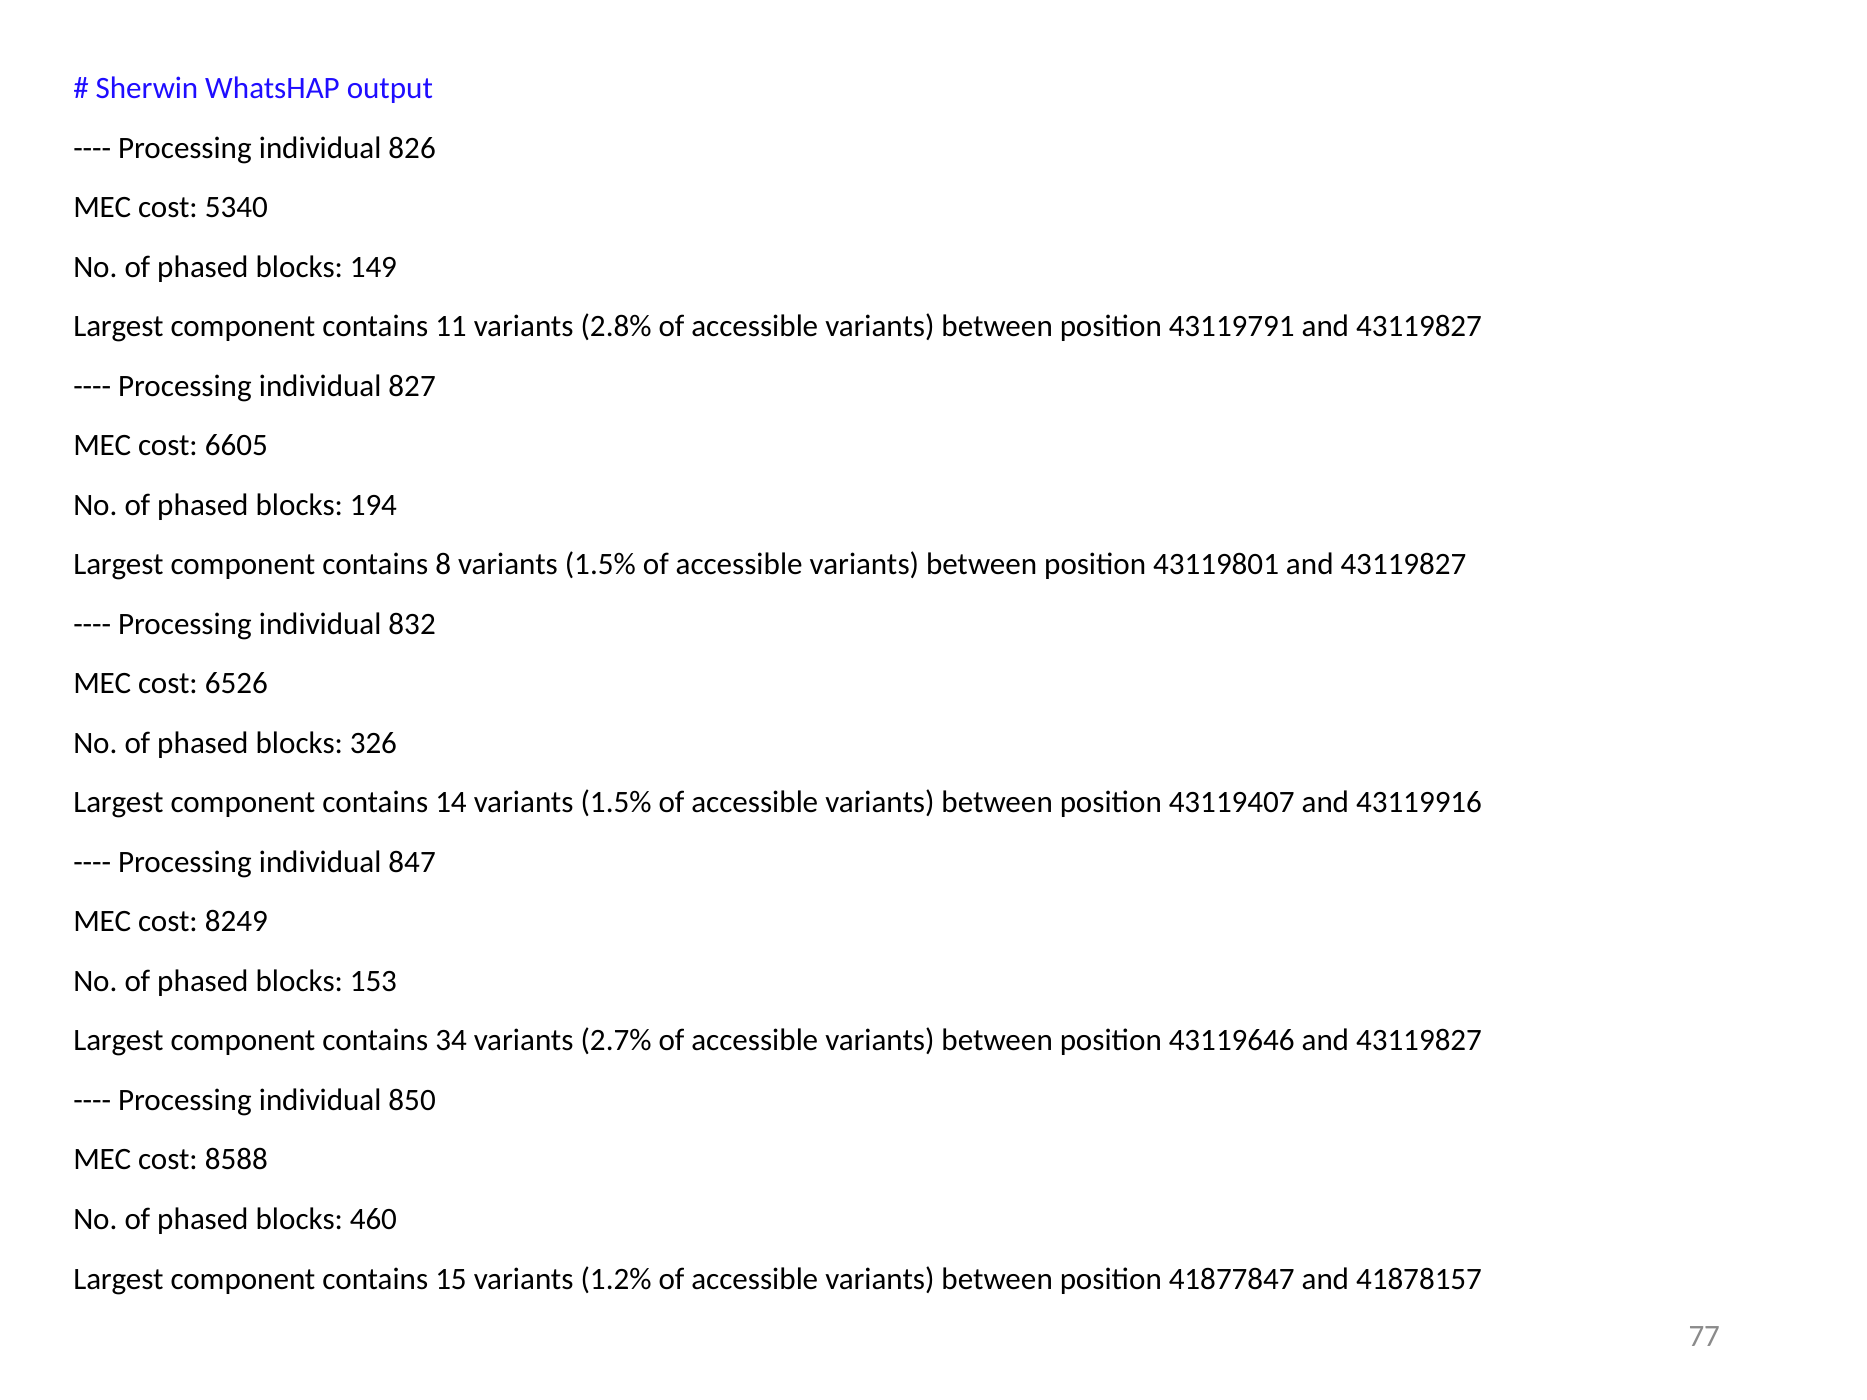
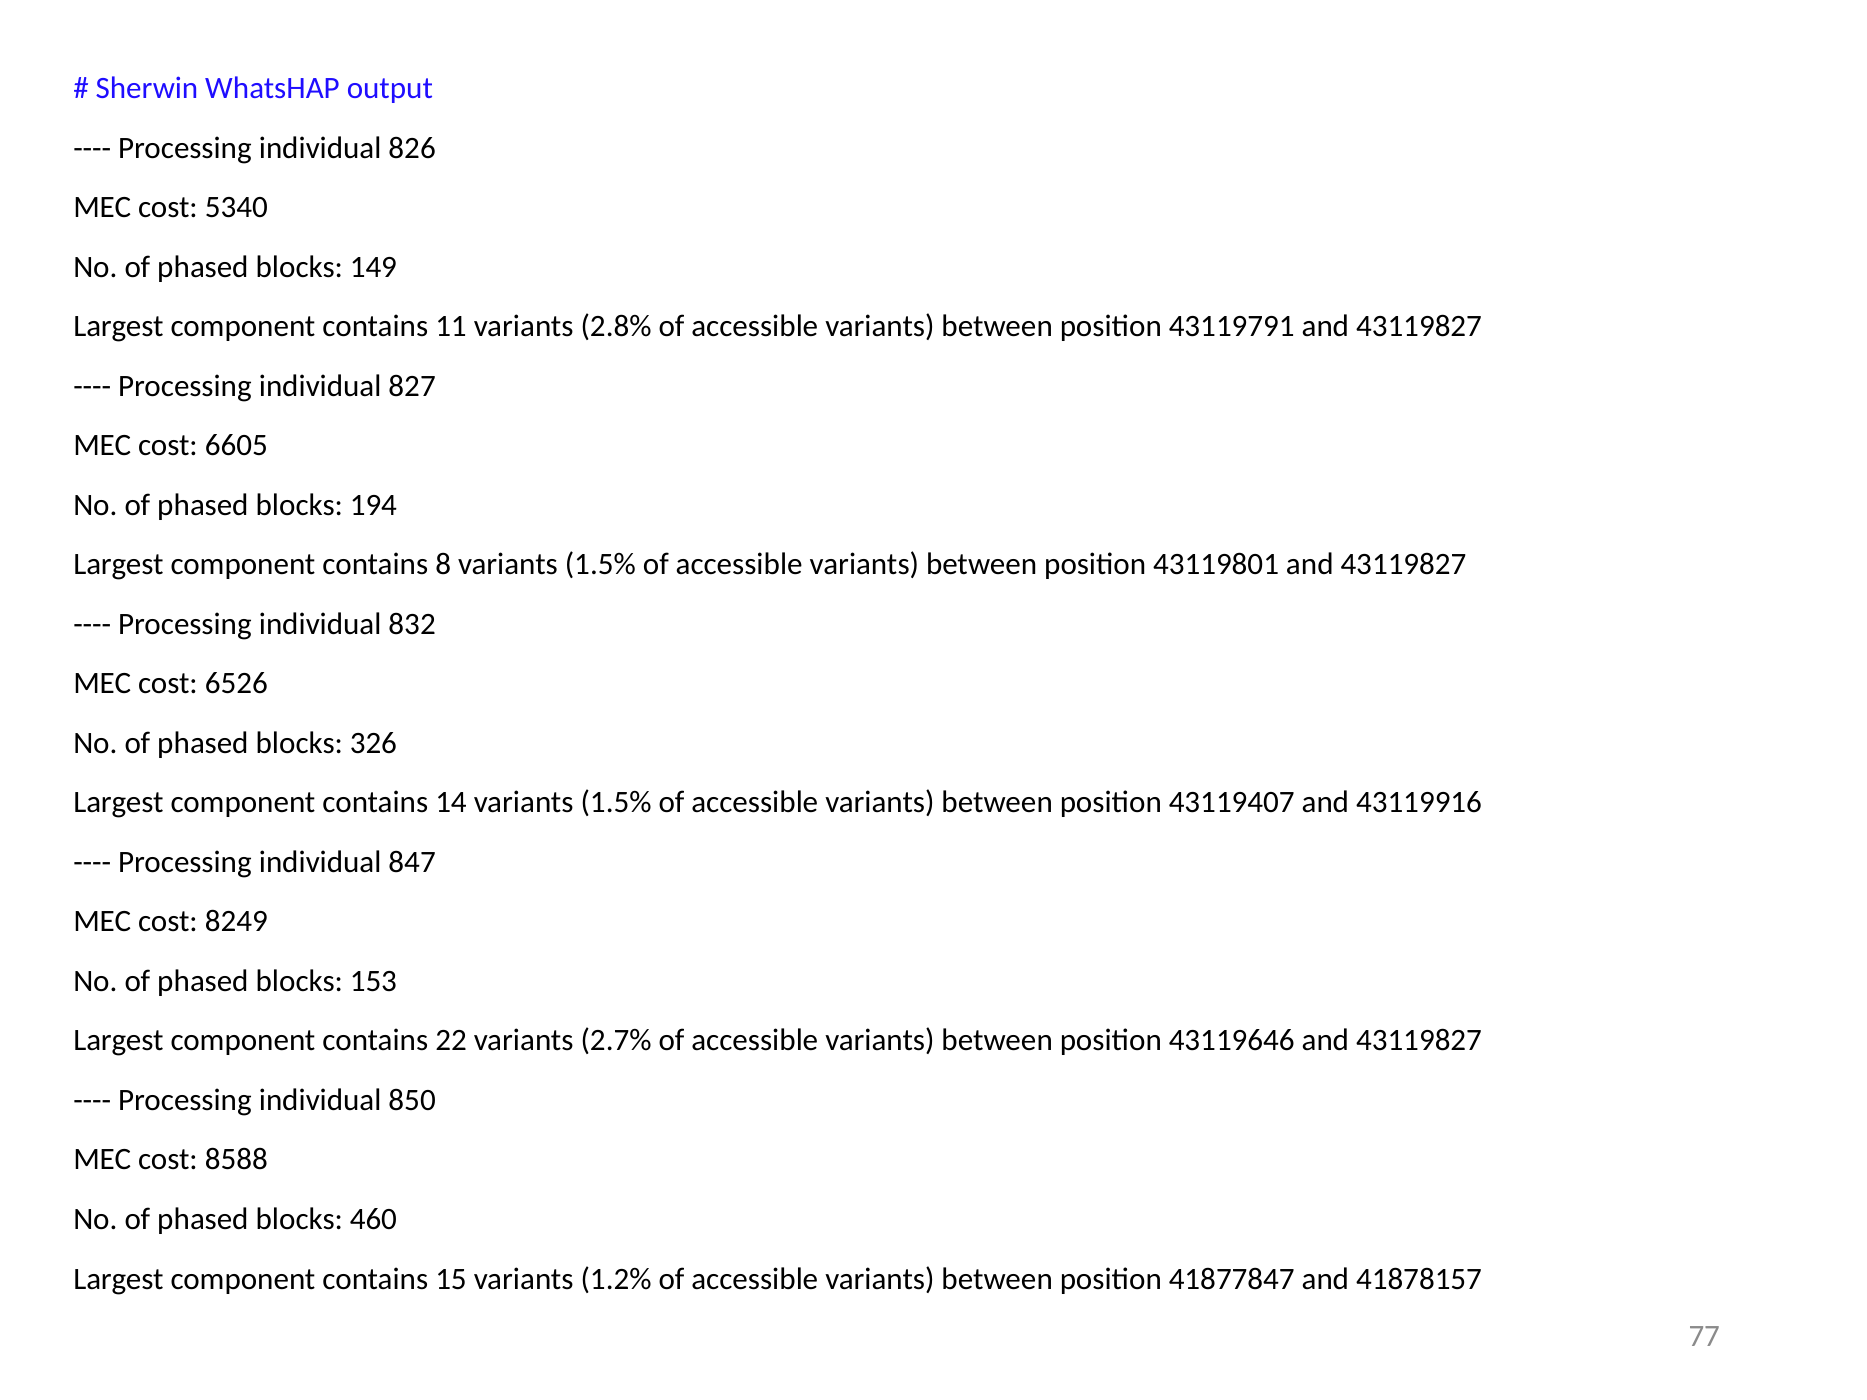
34: 34 -> 22 (451, 1041)
